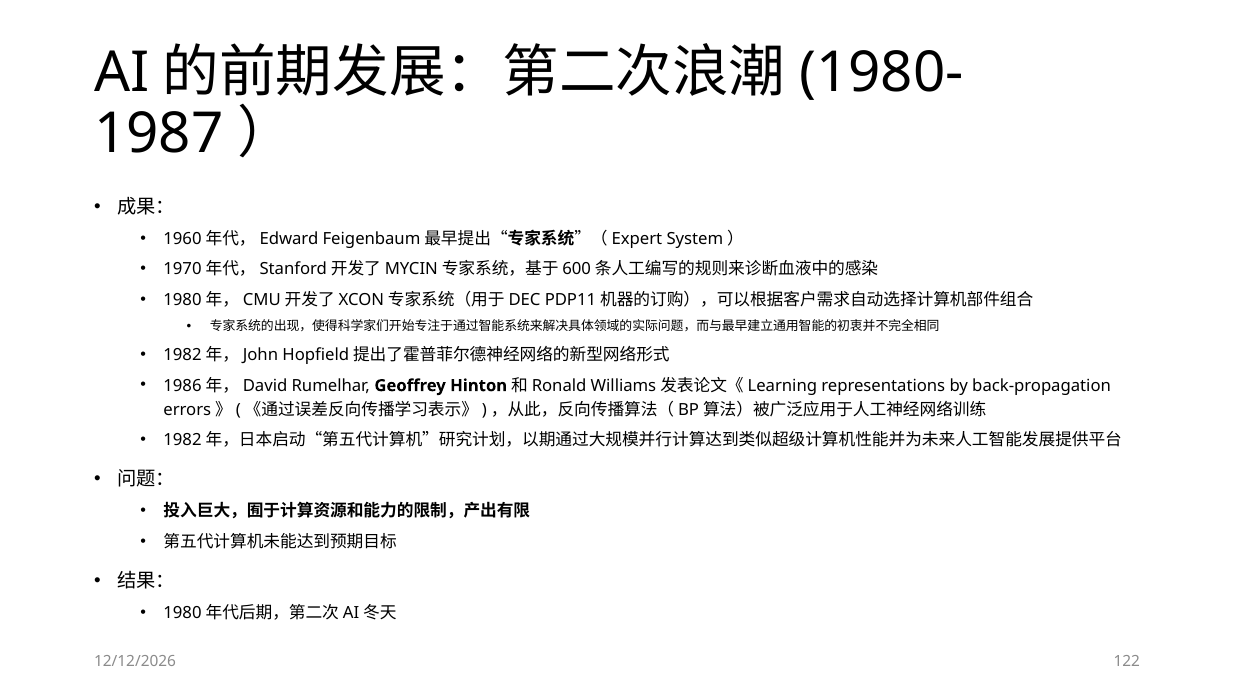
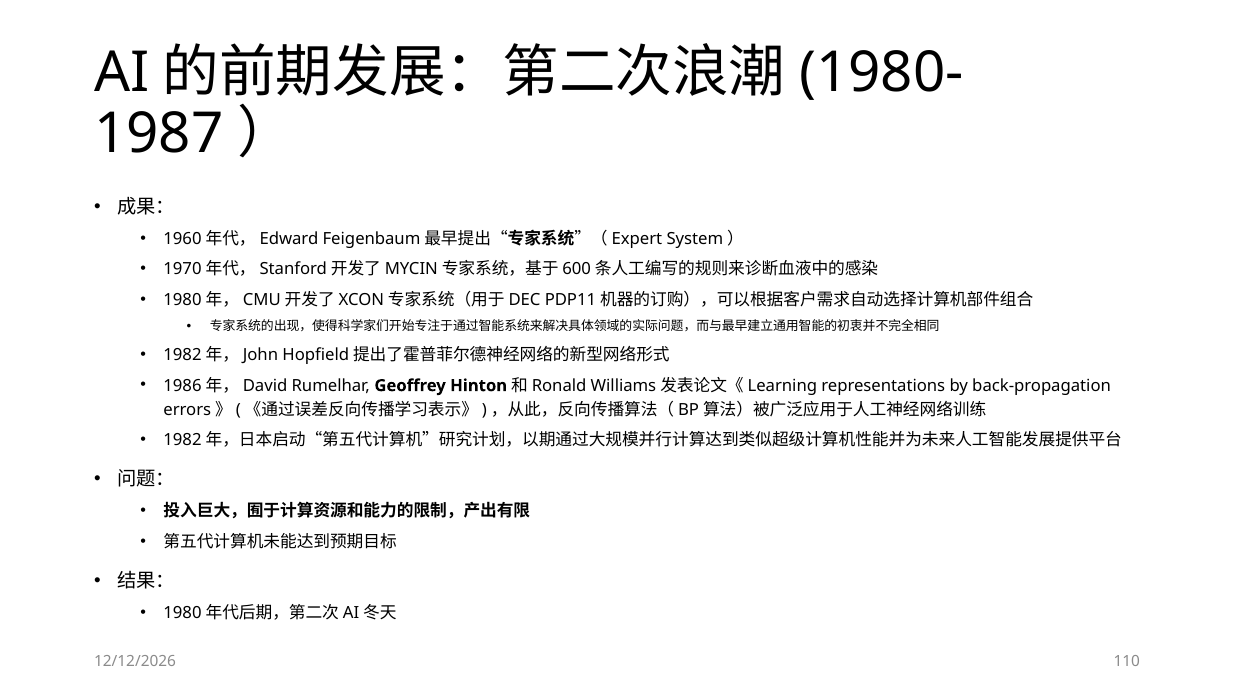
122: 122 -> 110 (1127, 662)
